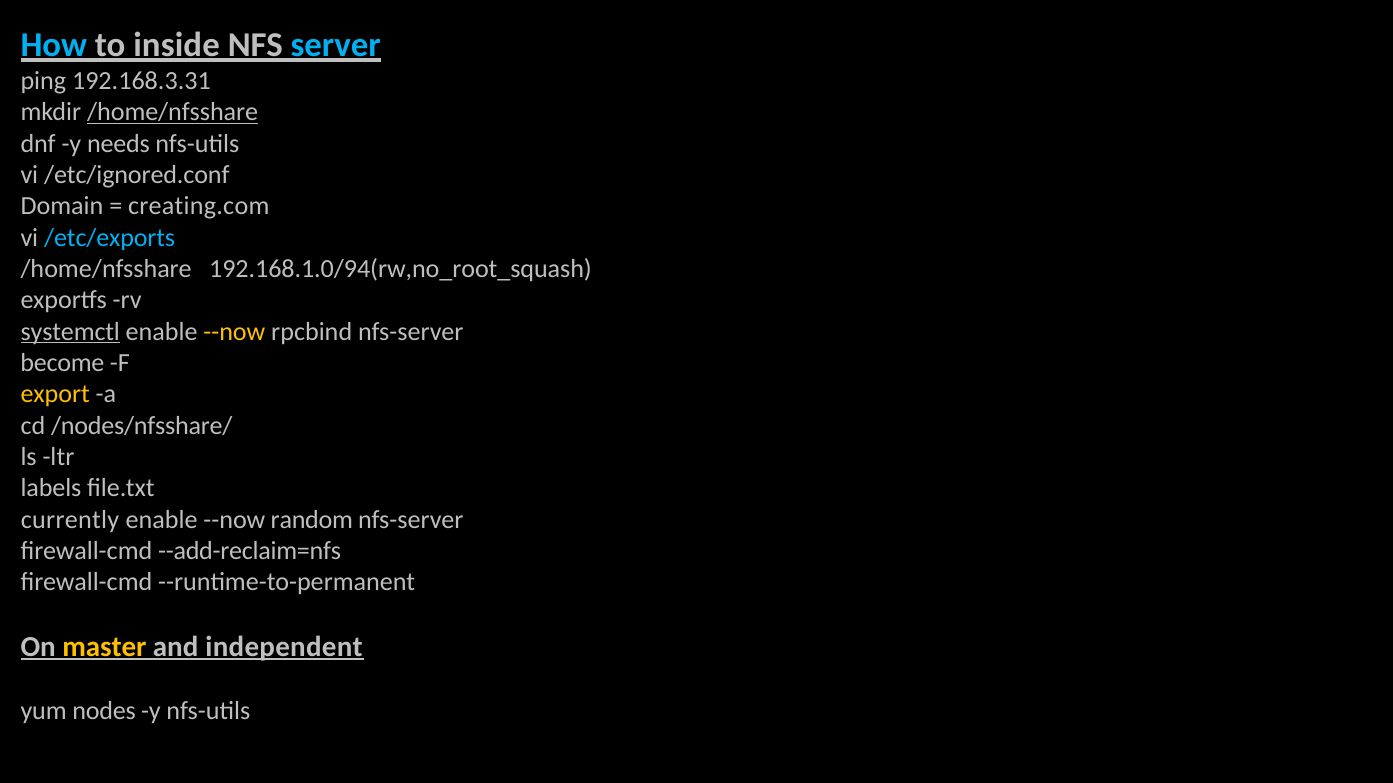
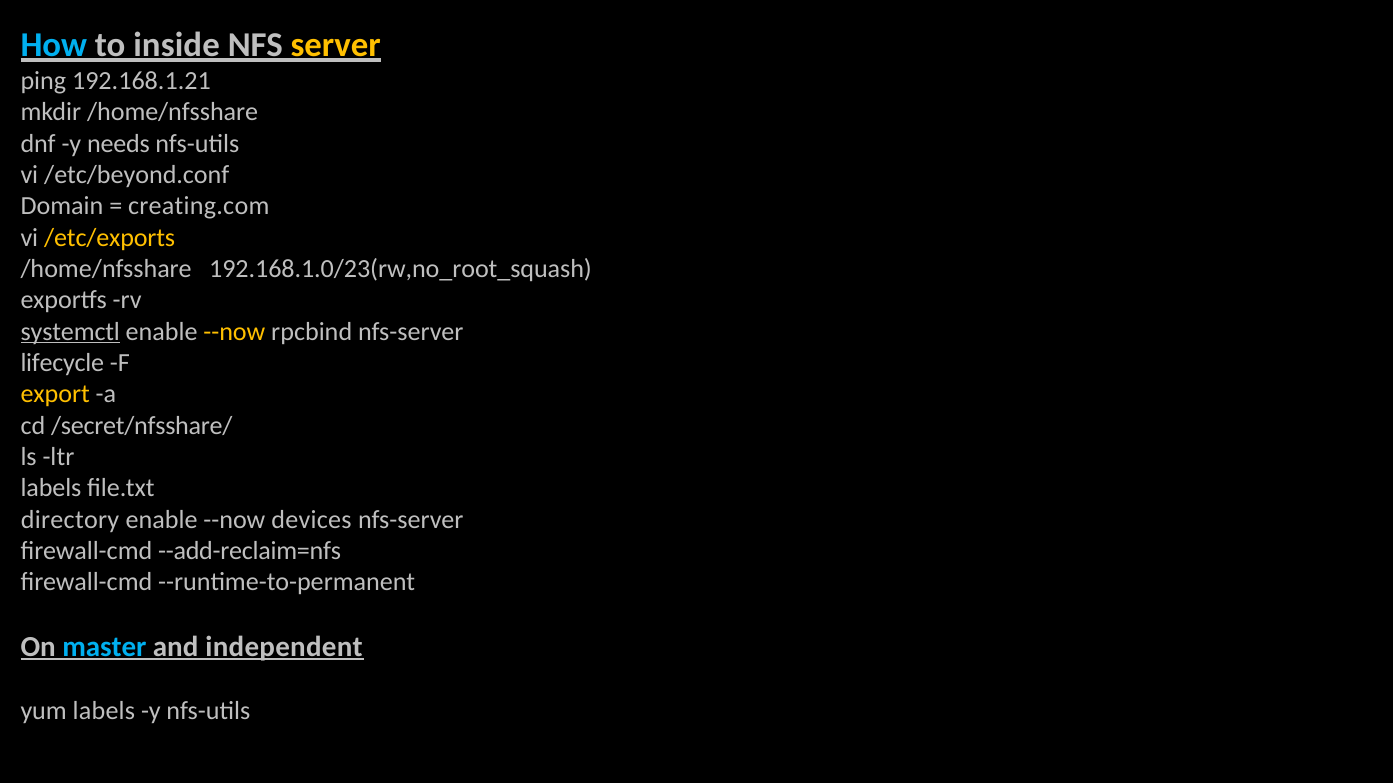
server colour: light blue -> yellow (336, 45)
192.168.3.31: 192.168.3.31 -> 192.168.1.21 (141, 81)
/home/nfsshare underline: present -> none (173, 112)
/etc/ignored.conf: /etc/ignored.conf -> /etc/beyond.conf (137, 175)
/etc/exports colour: light blue -> yellow (110, 238)
192.168.1.0/94(rw,no_root_squash: 192.168.1.0/94(rw,no_root_squash -> 192.168.1.0/23(rw,no_root_squash (401, 269)
become: become -> lifecycle (62, 363)
/nodes/nfsshare/: /nodes/nfsshare/ -> /secret/nfsshare/ (142, 426)
currently: currently -> directory (70, 520)
random: random -> devices (312, 520)
master colour: yellow -> light blue (104, 647)
yum nodes: nodes -> labels (104, 711)
